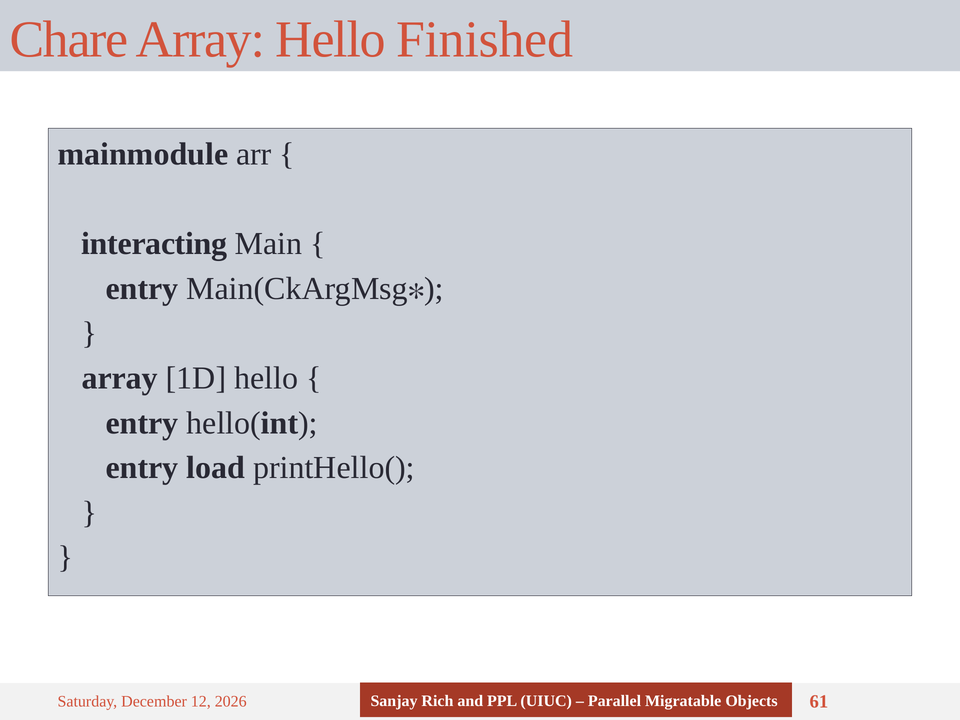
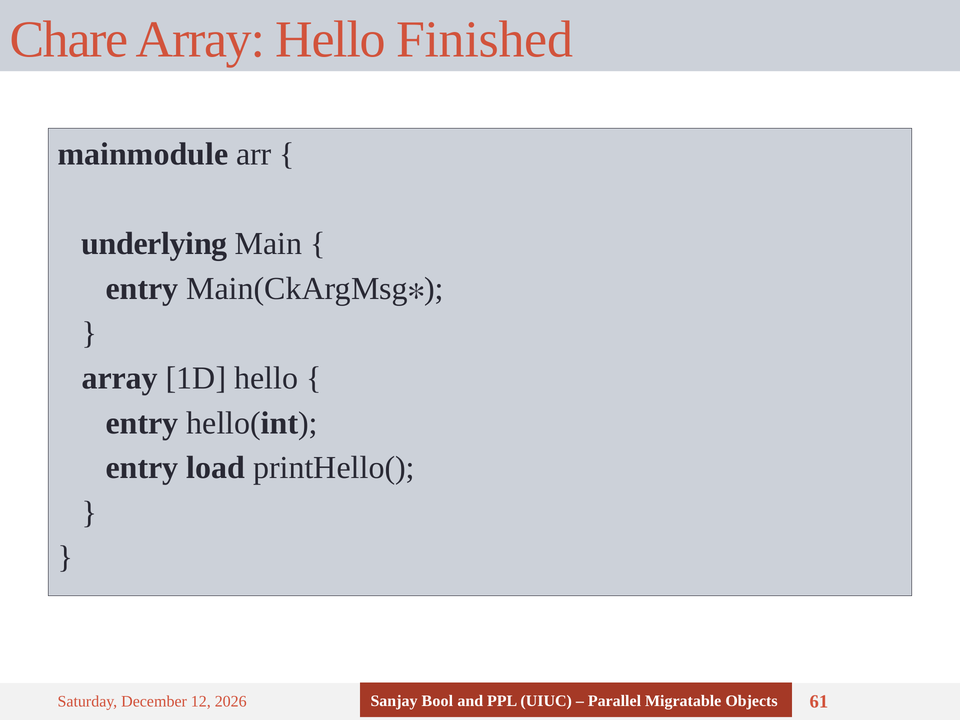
interacting: interacting -> underlying (154, 244)
Rich: Rich -> Bool (437, 701)
